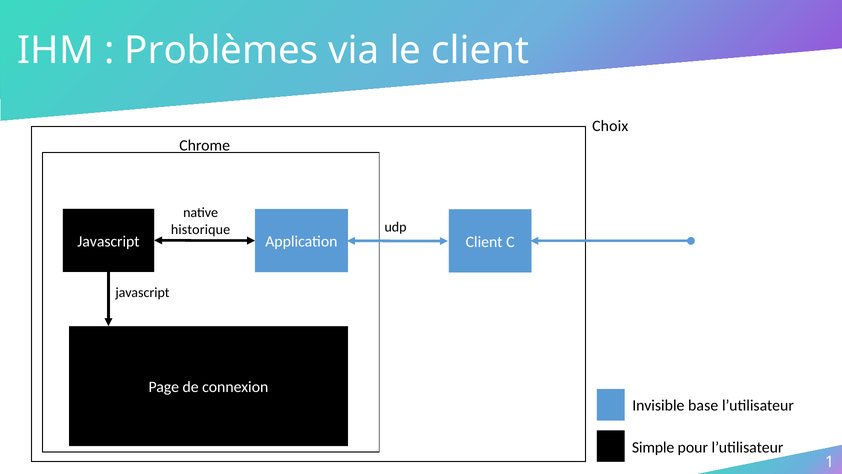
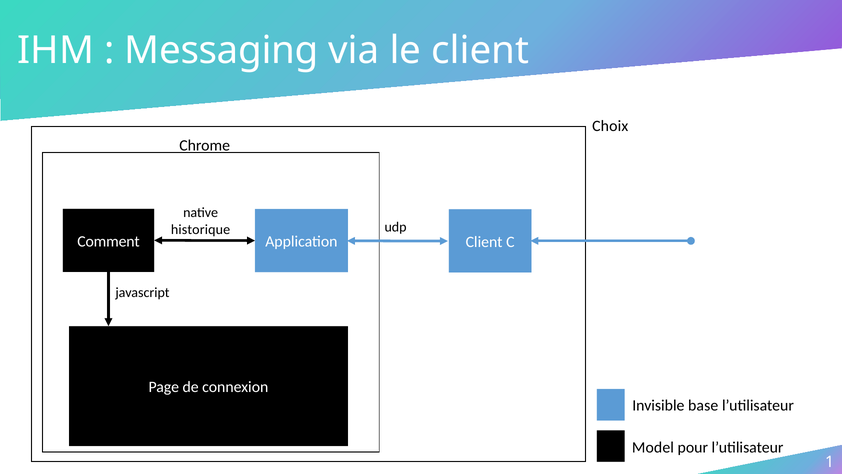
Problèmes: Problèmes -> Messaging (222, 51)
Javascript: Javascript -> Comment (109, 241)
Simple: Simple -> Model (653, 447)
